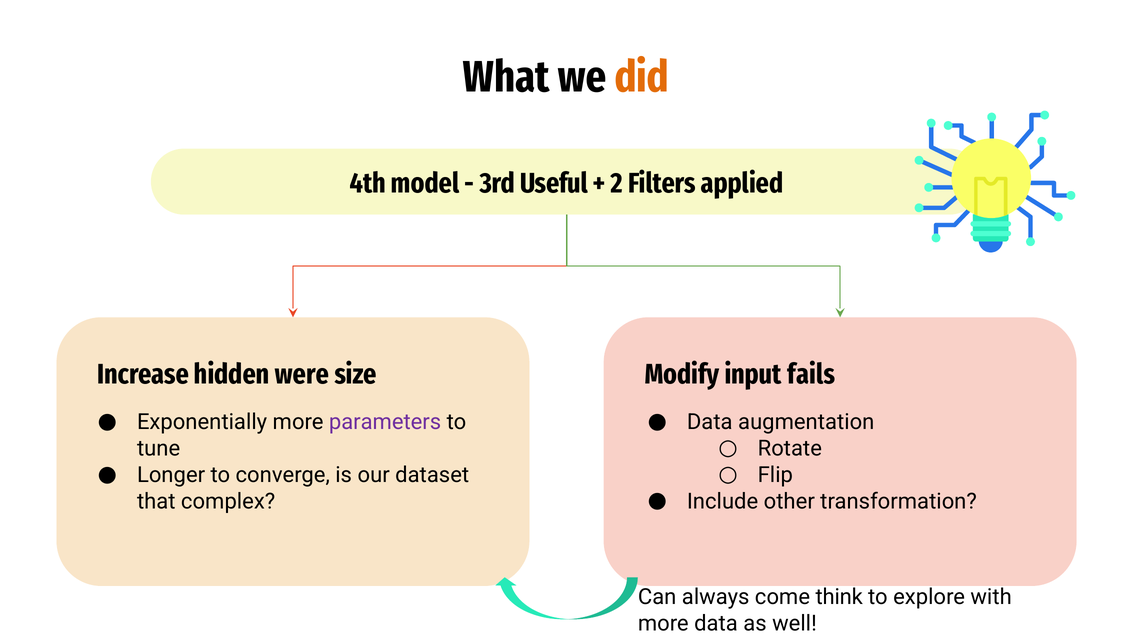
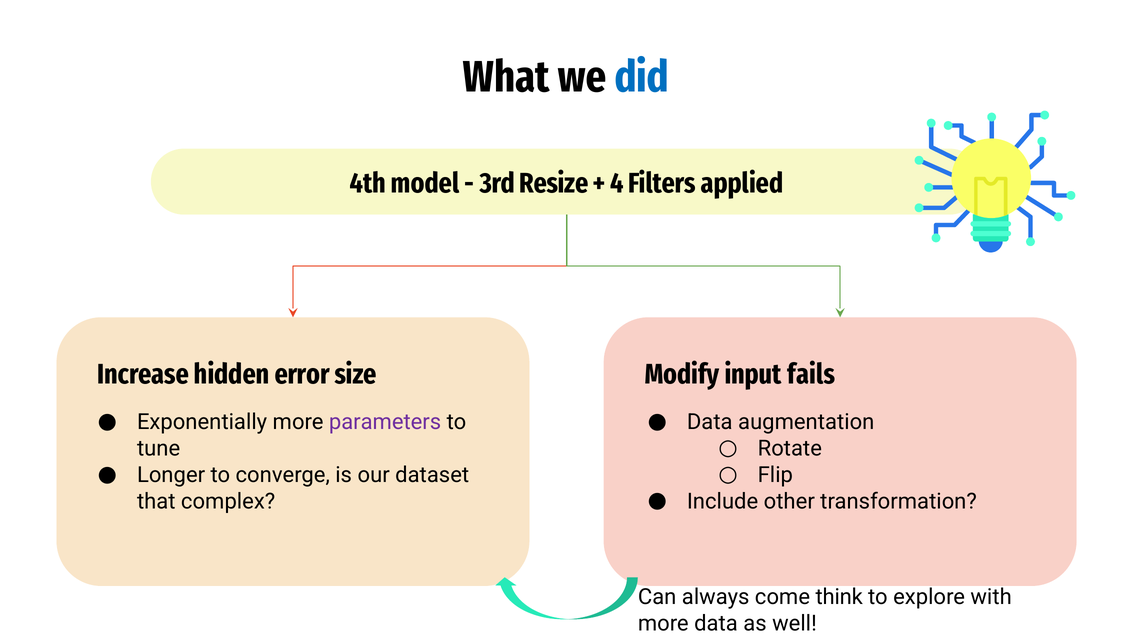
did colour: orange -> blue (642, 77)
Useful: Useful -> Resize (554, 184)
2: 2 -> 4 (617, 184)
were: were -> error (302, 374)
